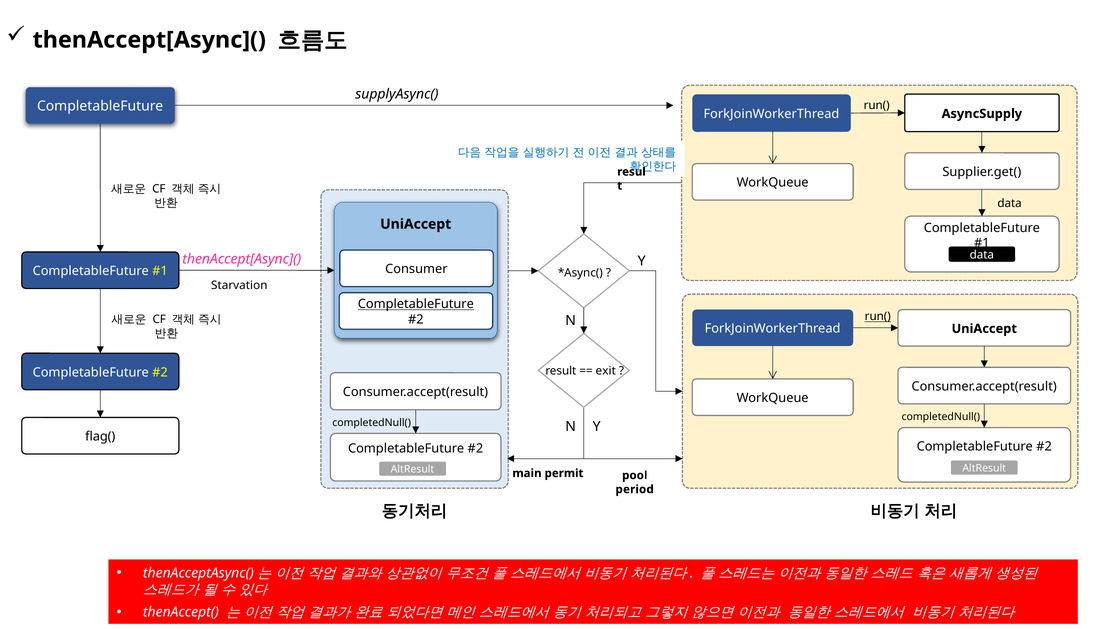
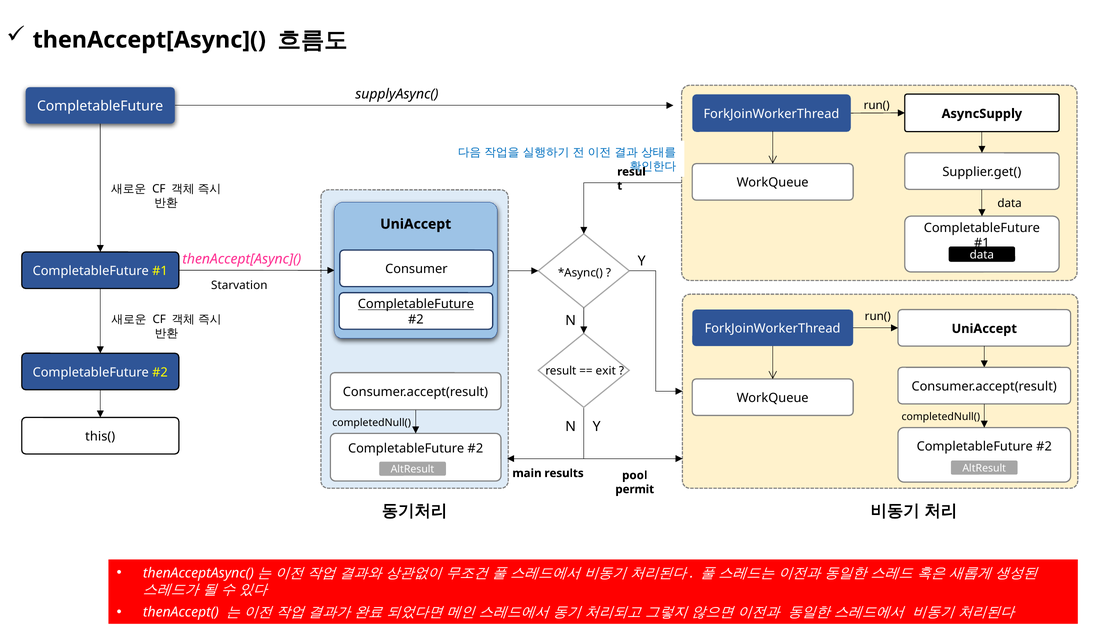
run( underline: present -> none (878, 317)
flag(: flag( -> this( (100, 437)
permit: permit -> results (564, 474)
period: period -> permit (635, 490)
